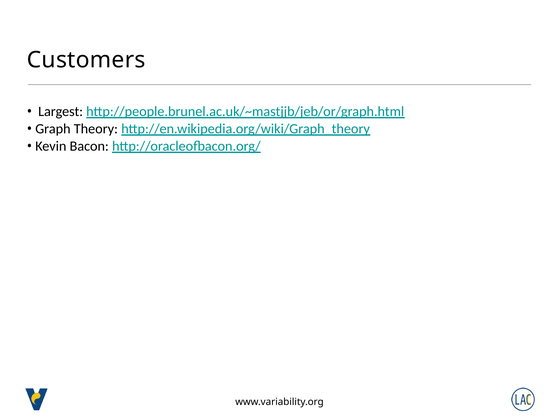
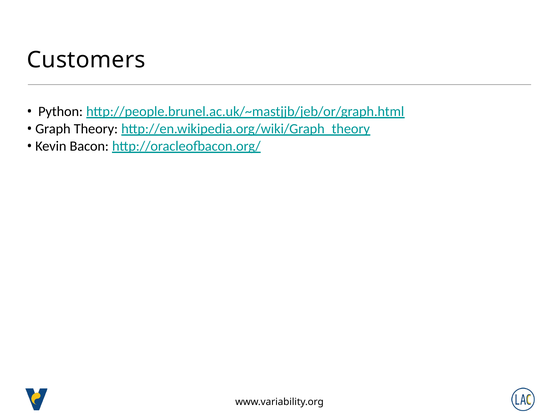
Largest: Largest -> Python (61, 112)
